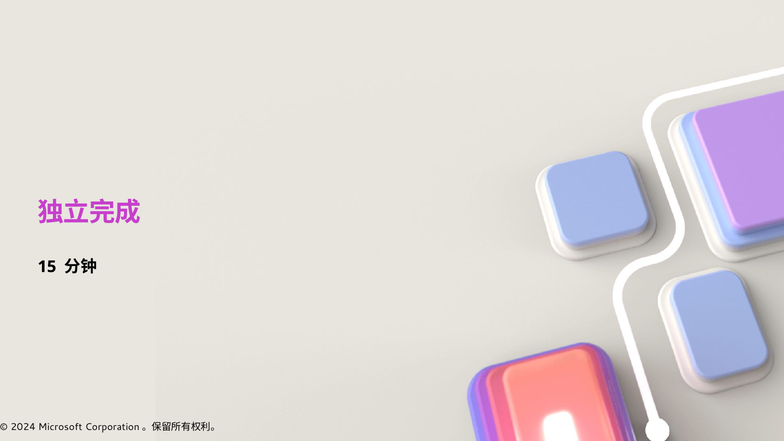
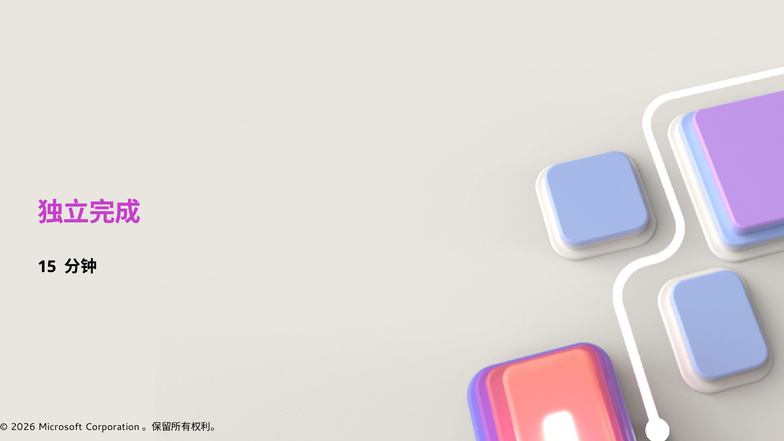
2024: 2024 -> 2026 (23, 427)
